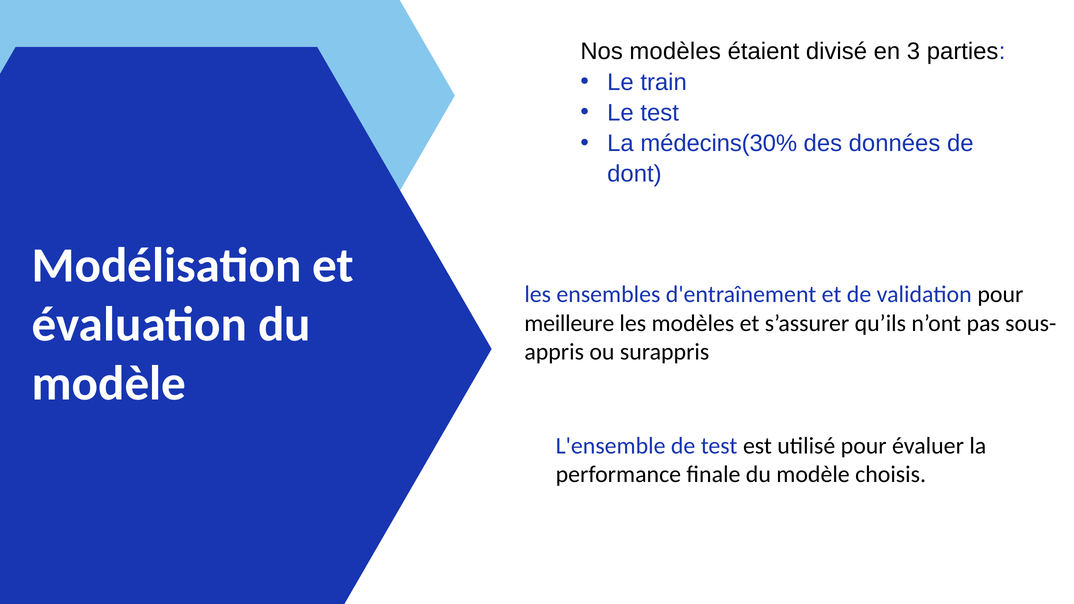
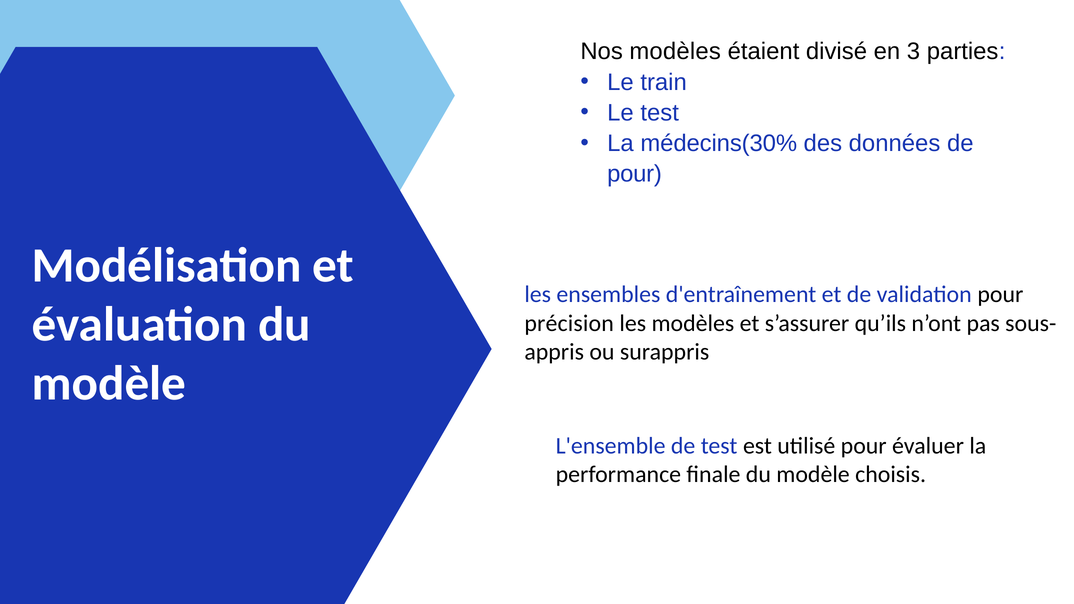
dont: dont -> pour (635, 174)
meilleure: meilleure -> précision (569, 323)
